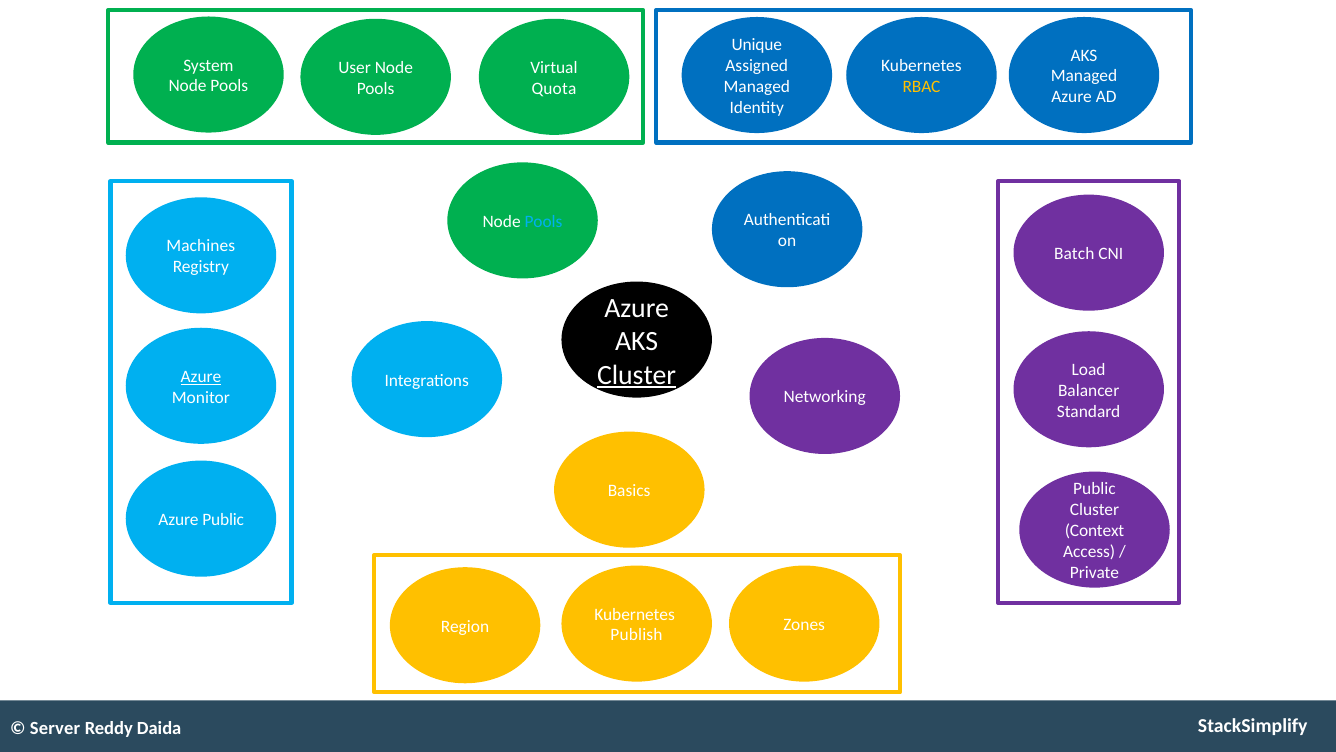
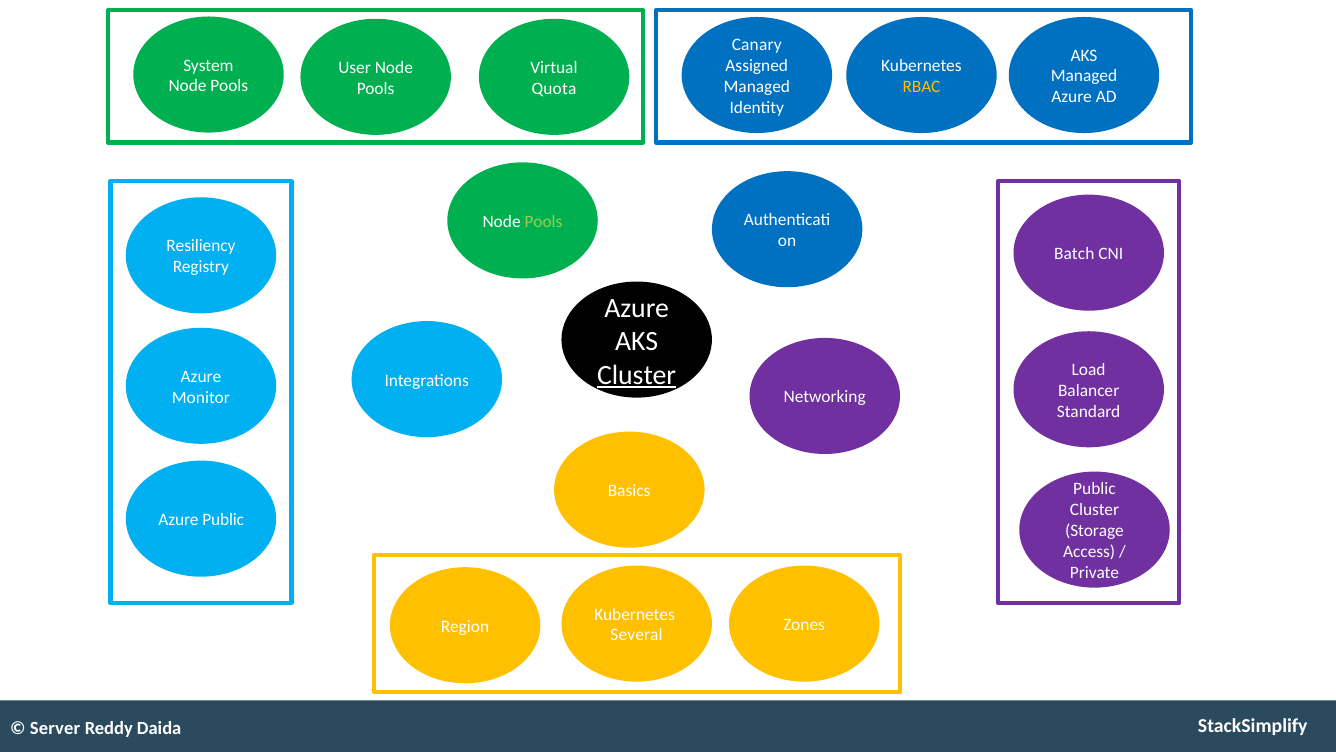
Unique: Unique -> Canary (757, 45)
Pools colour: light blue -> light green (543, 221)
Machines: Machines -> Resiliency (201, 246)
Azure underline: present -> none (201, 376)
Context: Context -> Storage (1094, 530)
Publish: Publish -> Several (637, 635)
